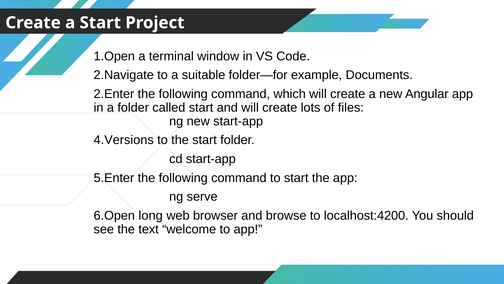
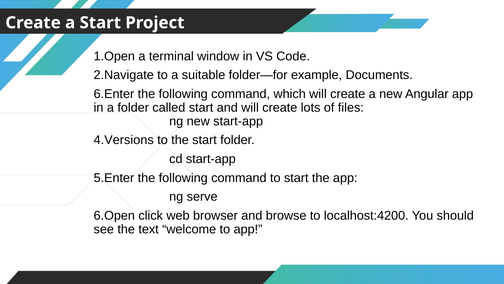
2.Enter: 2.Enter -> 6.Enter (114, 94)
long: long -> click (151, 215)
